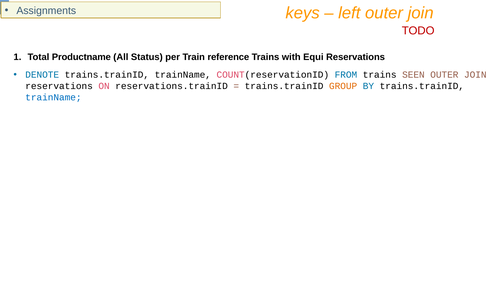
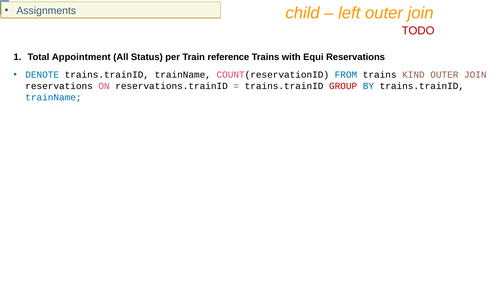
keys: keys -> child (303, 13)
Productname: Productname -> Appointment (81, 57)
SEEN: SEEN -> KIND (413, 75)
GROUP colour: orange -> red (343, 86)
